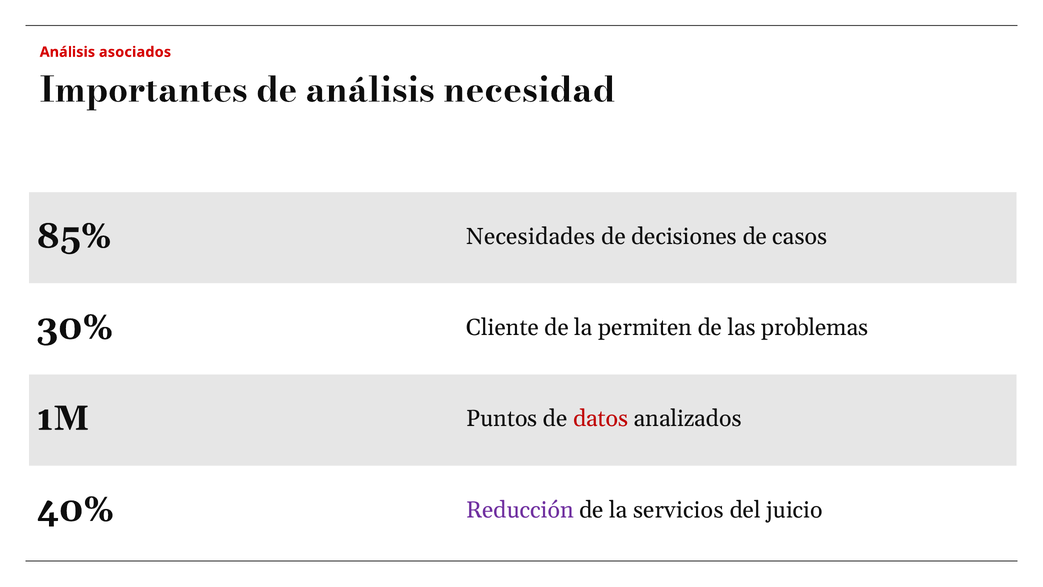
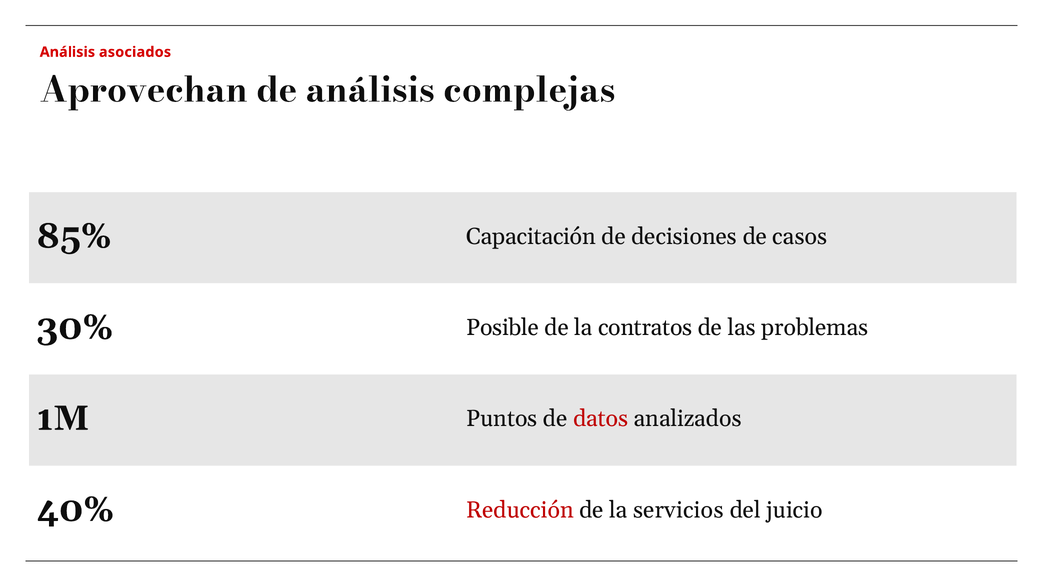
Importantes: Importantes -> Aprovechan (144, 90)
necesidad: necesidad -> complejas (529, 90)
Necesidades: Necesidades -> Capacitación (531, 236)
Cliente: Cliente -> Posible (503, 328)
permiten: permiten -> contratos (645, 328)
Reducción colour: purple -> red (520, 510)
